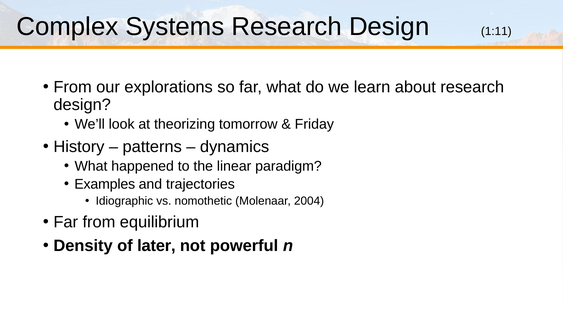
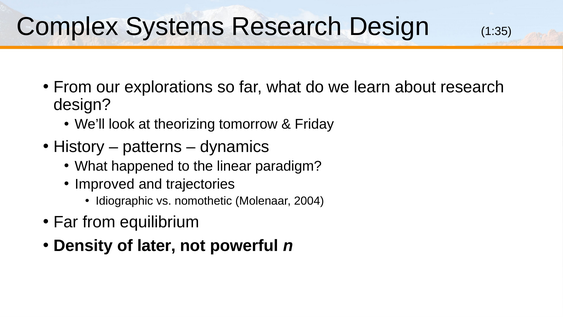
1:11: 1:11 -> 1:35 (496, 31)
Examples: Examples -> Improved (105, 184)
